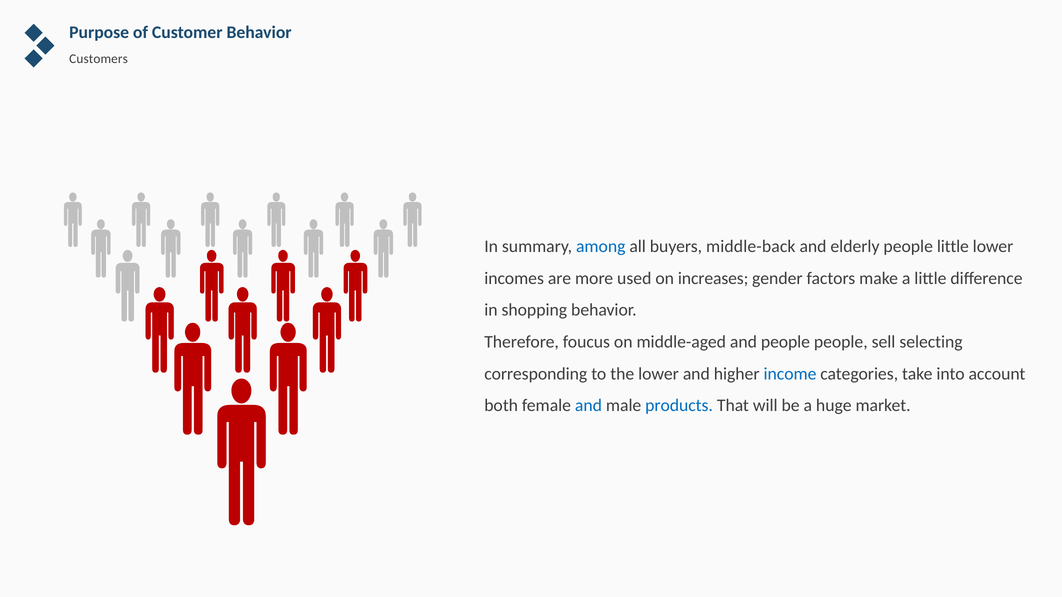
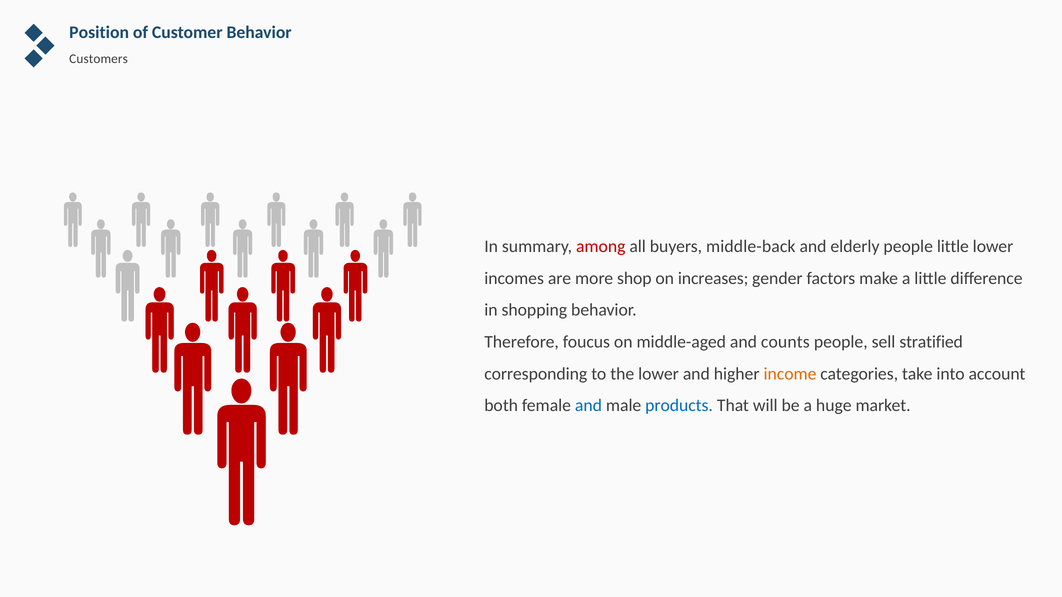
Purpose: Purpose -> Position (99, 33)
among colour: blue -> red (601, 247)
used: used -> shop (634, 278)
and people: people -> counts (785, 342)
selecting: selecting -> stratified (931, 342)
income colour: blue -> orange (790, 374)
